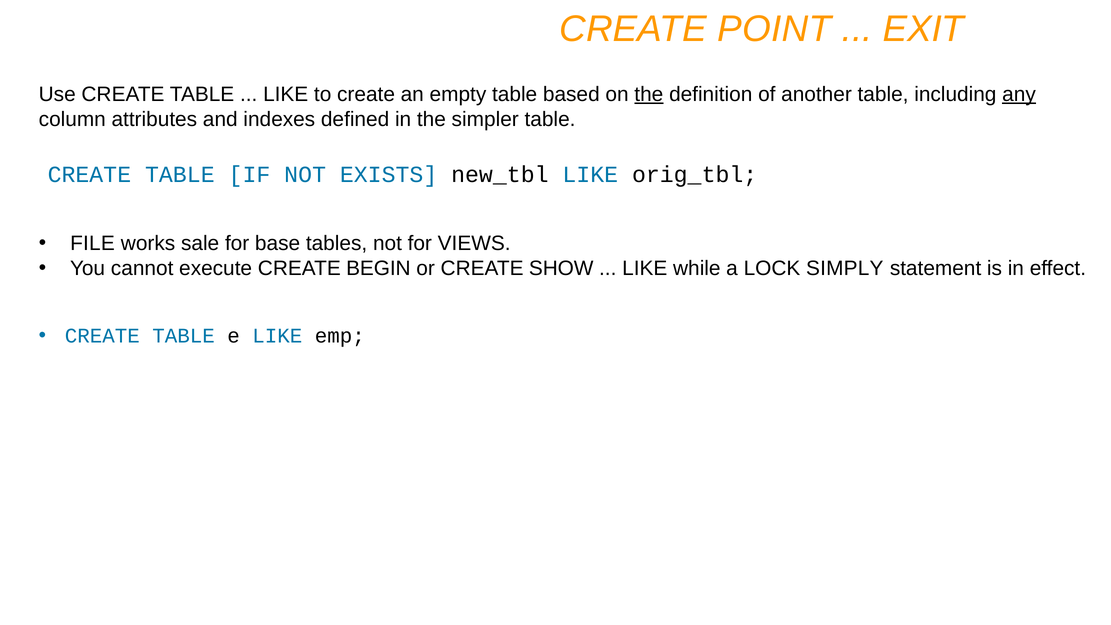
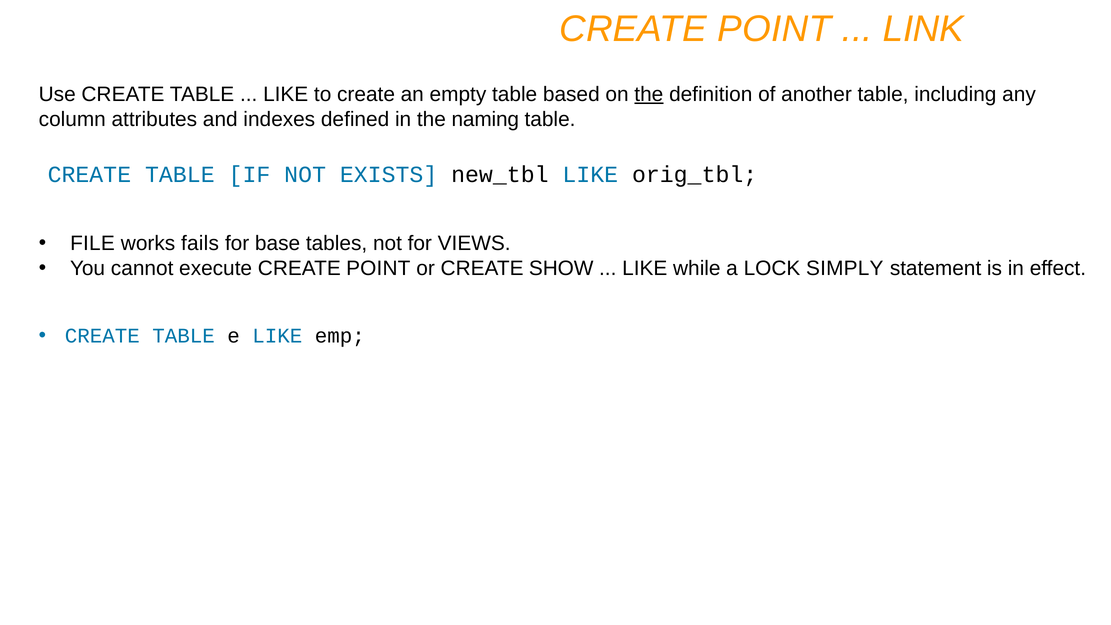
EXIT: EXIT -> LINK (923, 29)
any underline: present -> none (1019, 94)
simpler: simpler -> naming (485, 119)
sale: sale -> fails (200, 243)
execute CREATE BEGIN: BEGIN -> POINT (378, 268)
